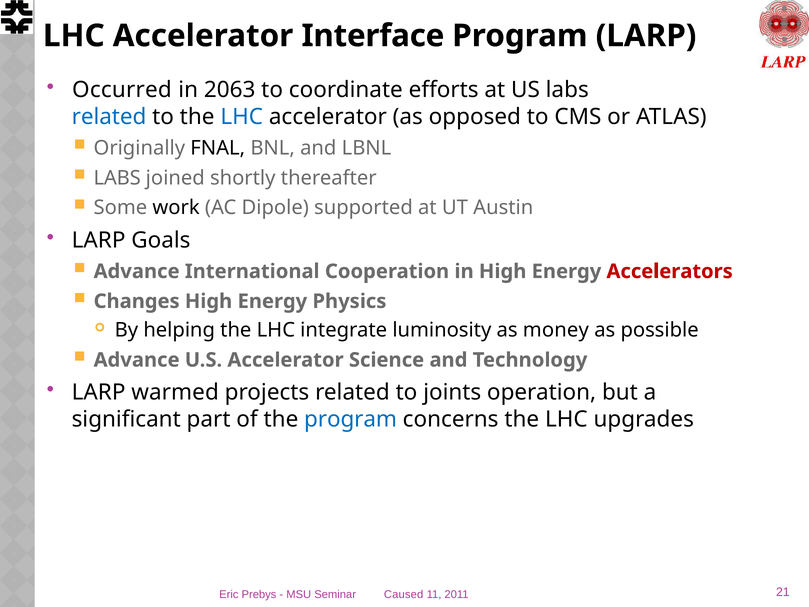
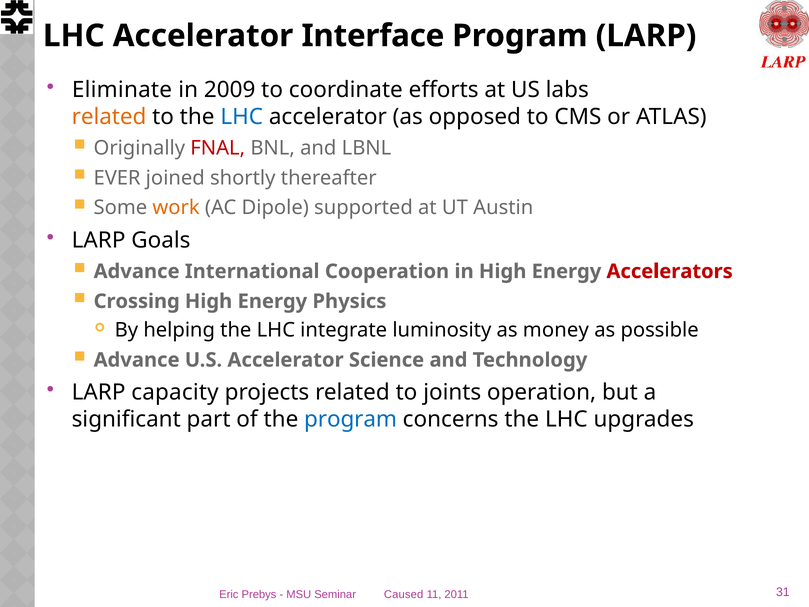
Occurred: Occurred -> Eliminate (122, 90)
2063: 2063 -> 2009 (230, 90)
related colour: blue -> orange (109, 117)
FNAL colour: black -> red (218, 148)
LABS: LABS -> EVER (117, 178)
work colour: black -> orange (176, 208)
Changes: Changes -> Crossing (137, 301)
warmed: warmed -> capacity (175, 392)
21: 21 -> 31 (783, 592)
